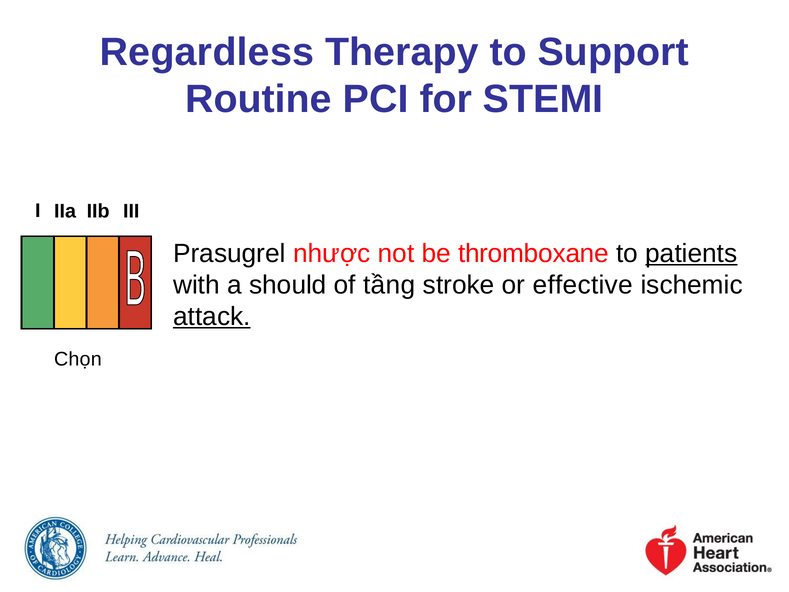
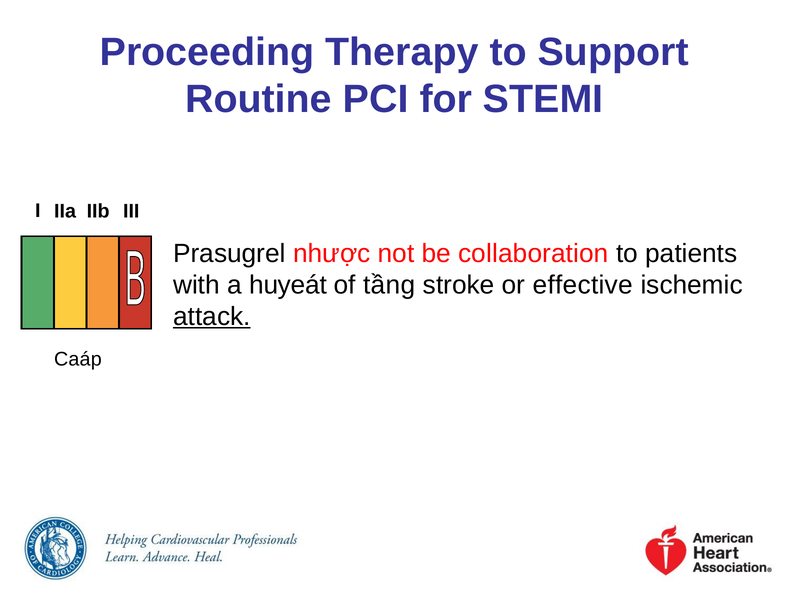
Regardless: Regardless -> Proceeding (207, 52)
thromboxane: thromboxane -> collaboration (533, 253)
patients underline: present -> none (691, 253)
should: should -> huyeát (288, 285)
Chọn: Chọn -> Caáp (78, 359)
